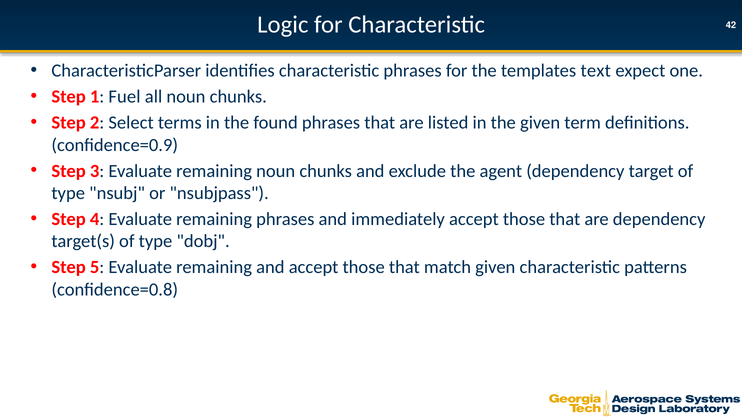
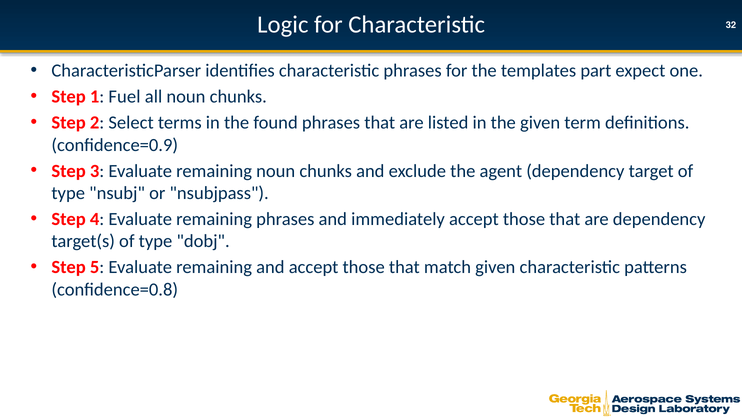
42: 42 -> 32 (731, 25)
text: text -> part (596, 71)
